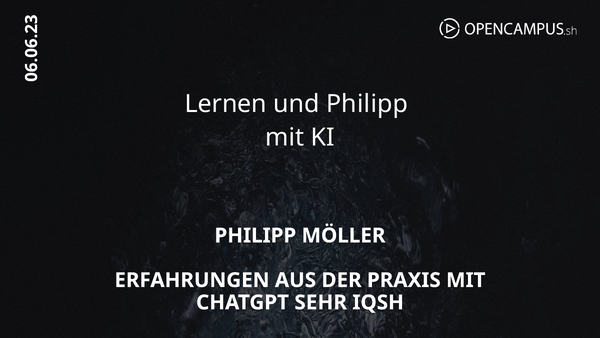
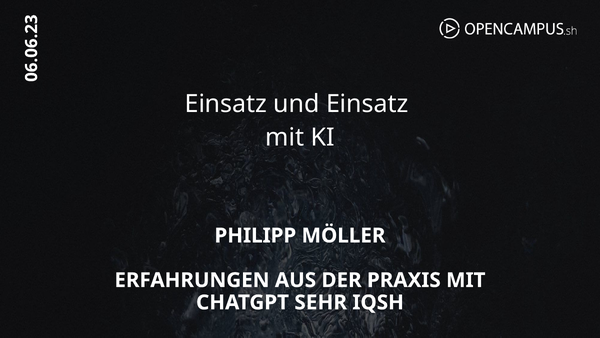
Lernen: Lernen -> Einsatz (226, 104)
und Philipp: Philipp -> Einsatz (367, 104)
